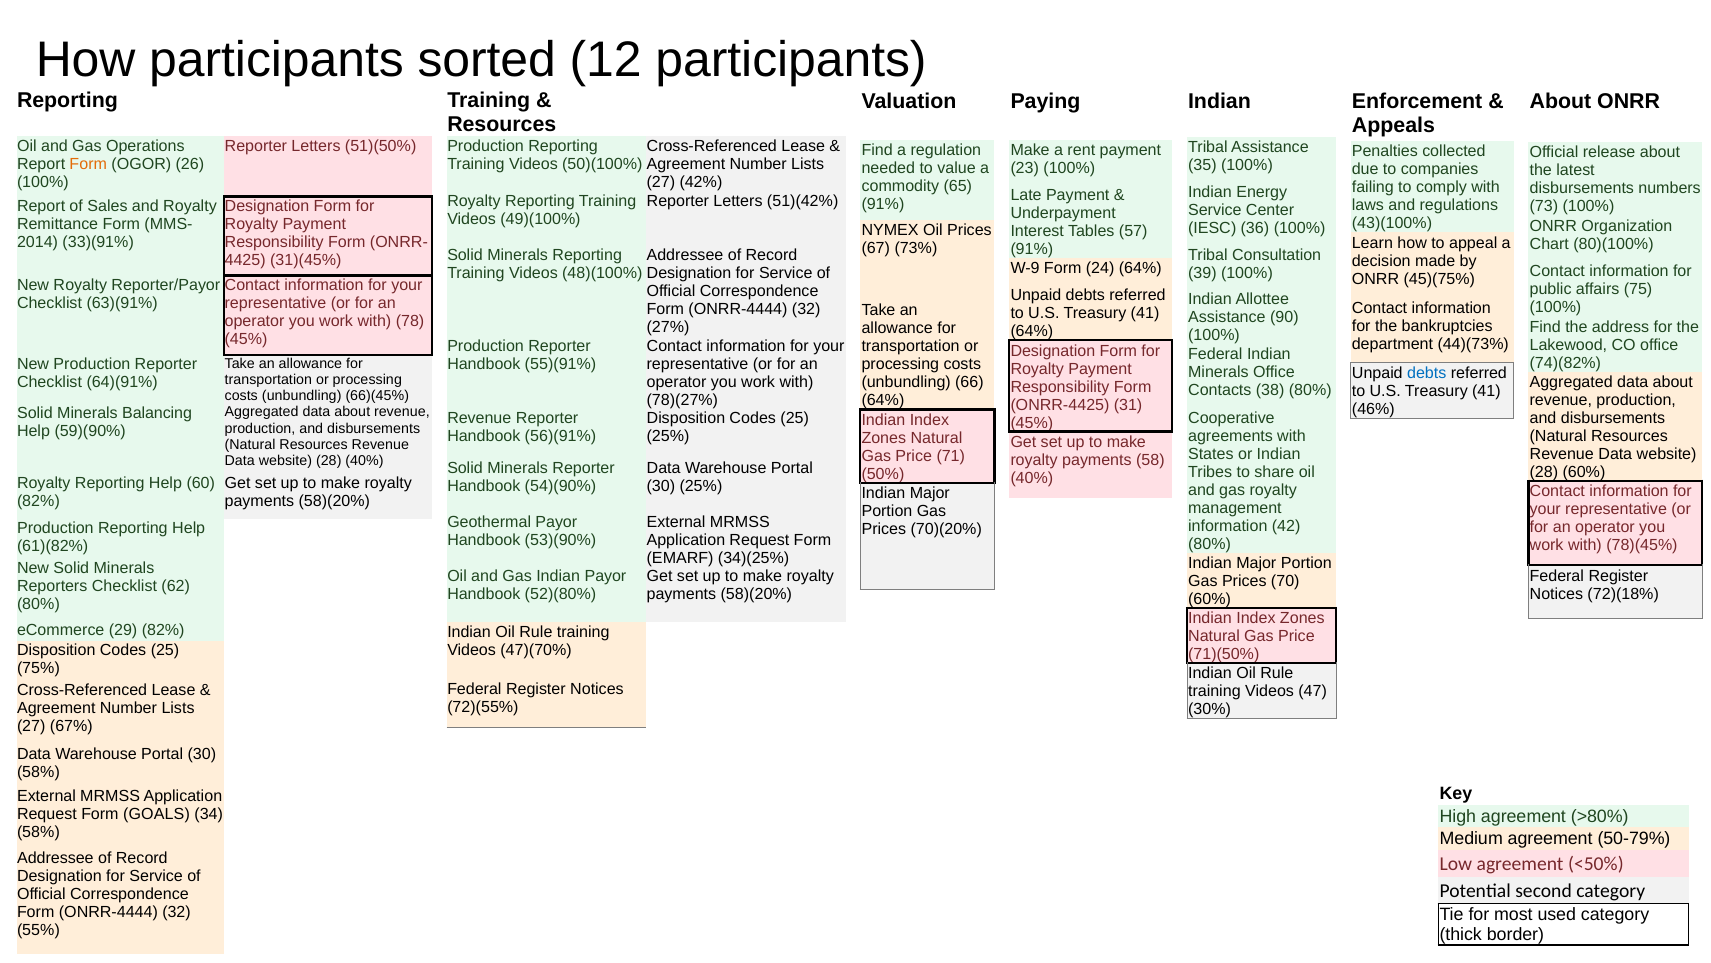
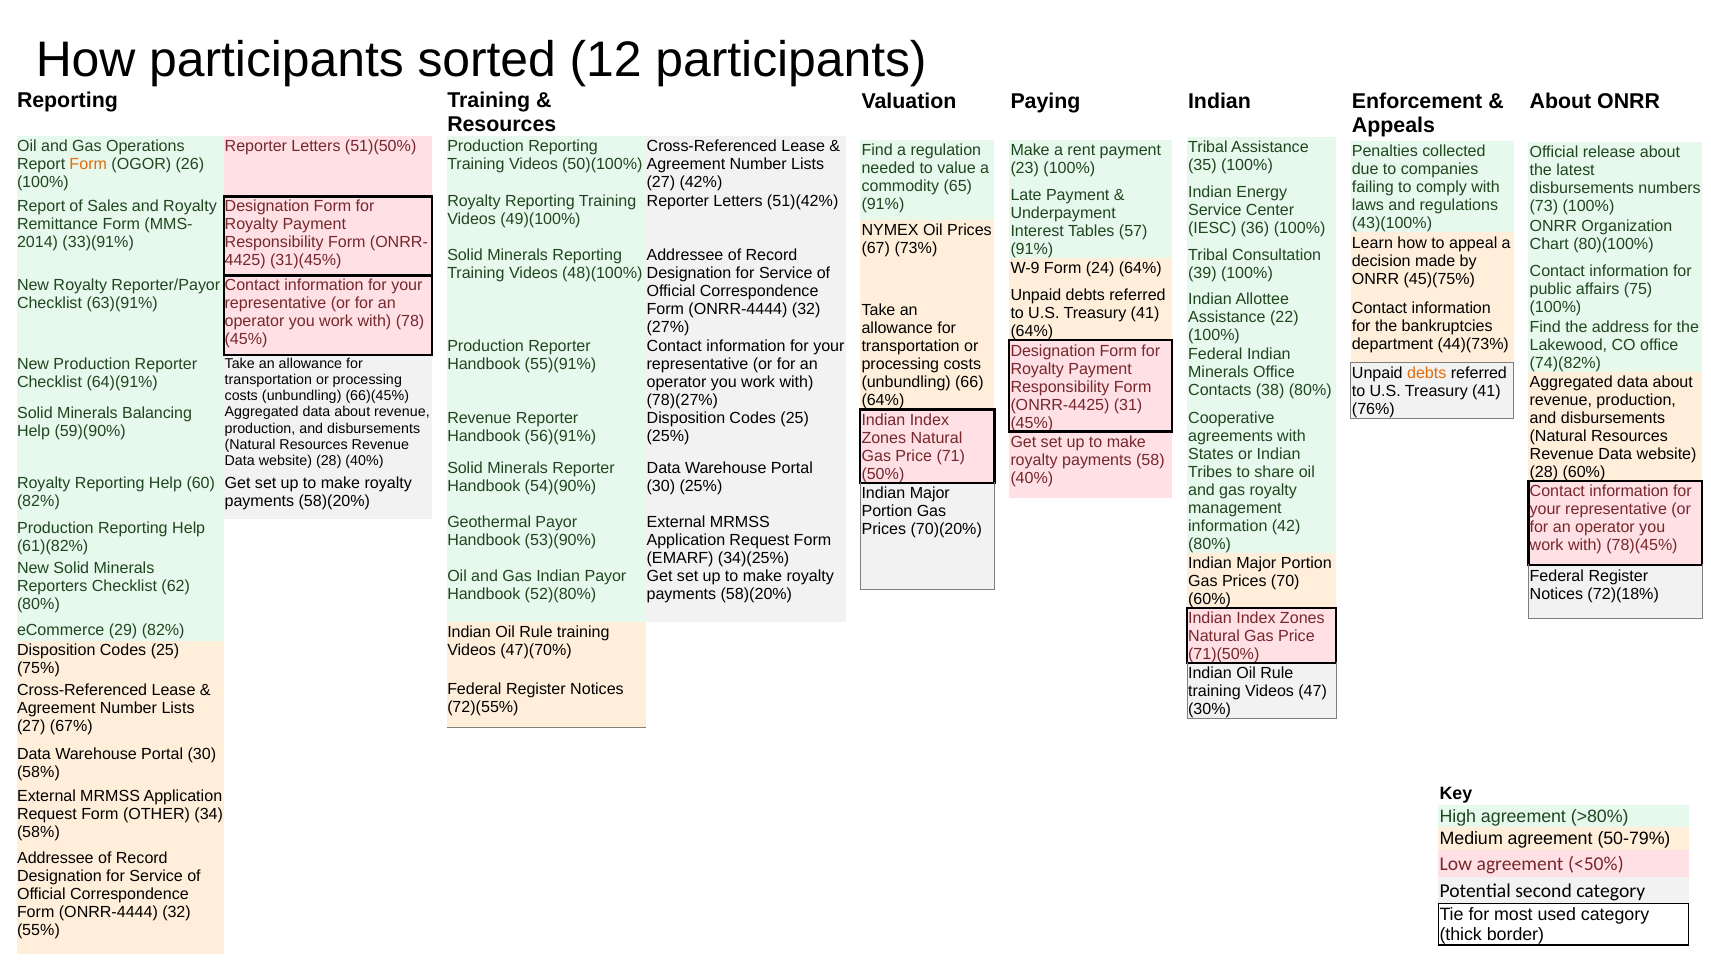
90: 90 -> 22 (1284, 317)
debts colour: blue -> orange (1427, 373)
46%: 46% -> 76% (1373, 409)
GOALS: GOALS -> OTHER (156, 813)
